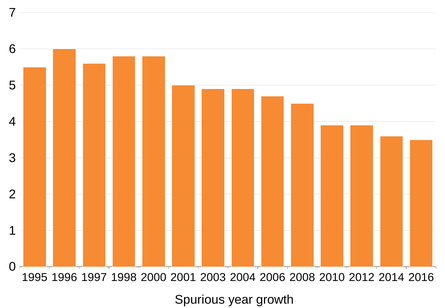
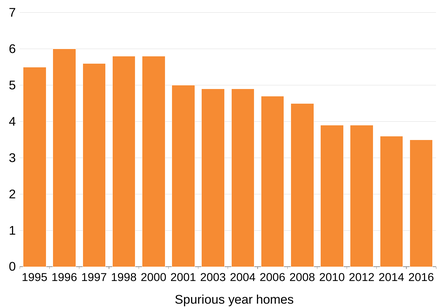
growth: growth -> homes (275, 300)
